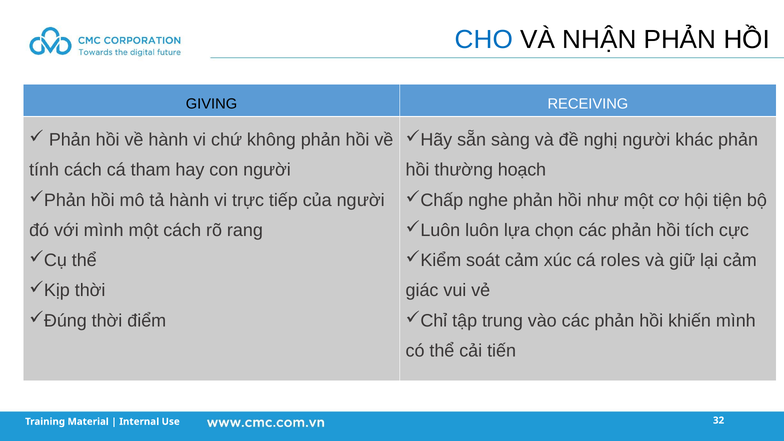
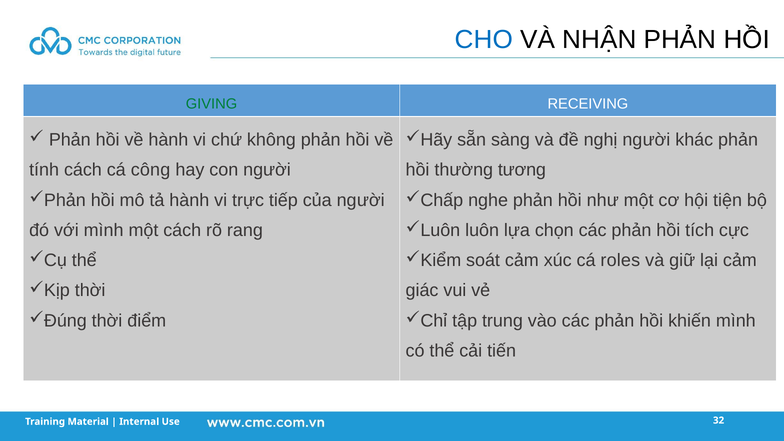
GIVING colour: black -> green (212, 104)
tham: tham -> công (151, 170)
hoạch: hoạch -> tương (522, 170)
